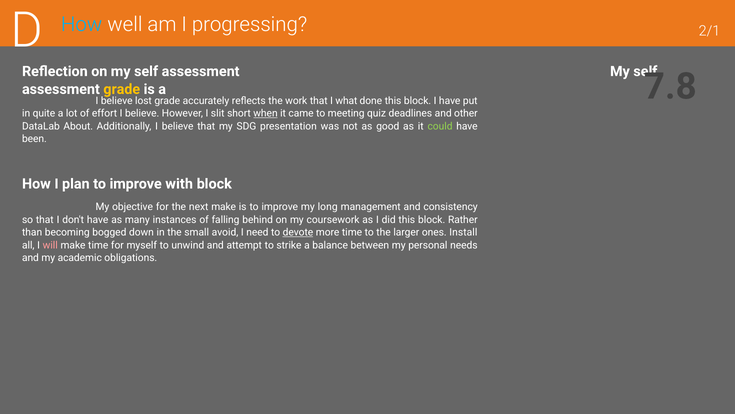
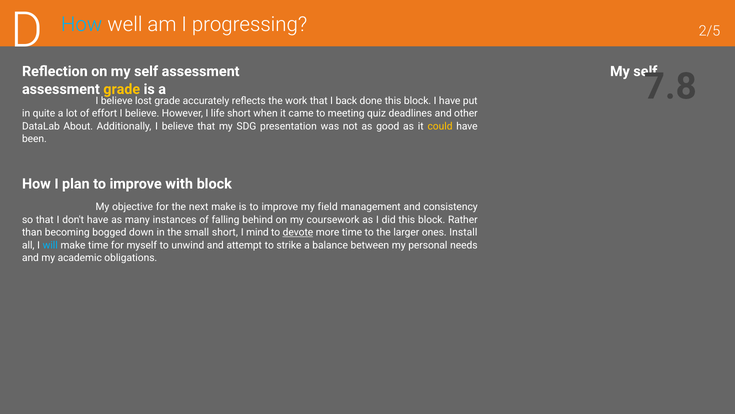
2/1: 2/1 -> 2/5 (709, 31)
what: what -> back (346, 101)
slit: slit -> life (218, 113)
when underline: present -> none (265, 113)
could colour: light green -> yellow (440, 126)
long: long -> field (328, 207)
small avoid: avoid -> short (225, 232)
need: need -> mind (257, 232)
will colour: pink -> light blue (50, 245)
